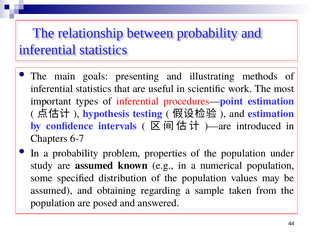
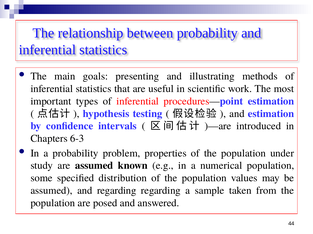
6-7: 6-7 -> 6-3 (77, 139)
and obtaining: obtaining -> regarding (117, 191)
